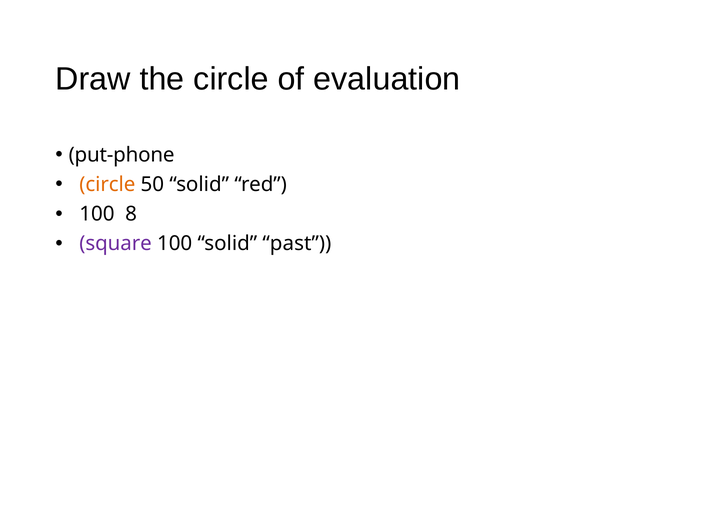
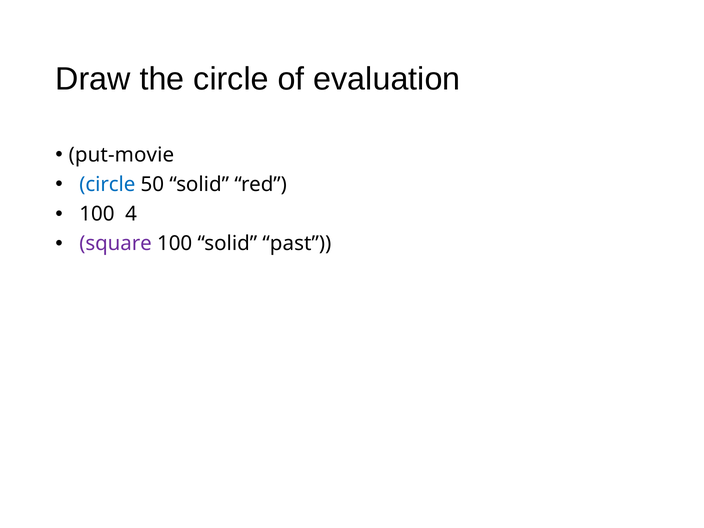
put-phone: put-phone -> put-movie (121, 155)
circle colour: orange -> blue (107, 185)
8: 8 -> 4 (131, 214)
